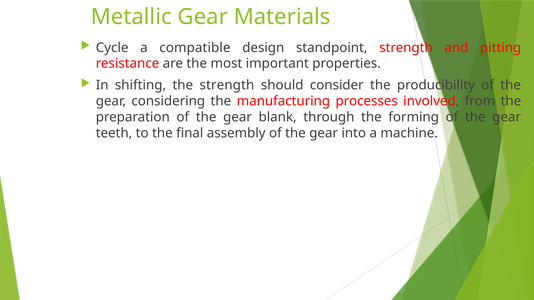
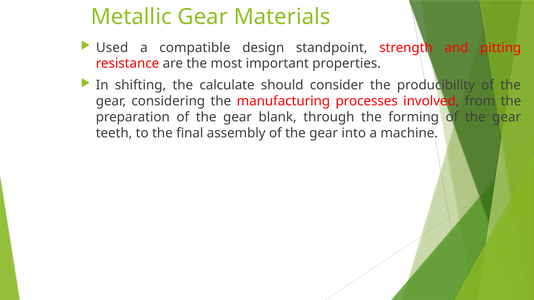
Cycle: Cycle -> Used (112, 48)
the strength: strength -> calculate (227, 85)
